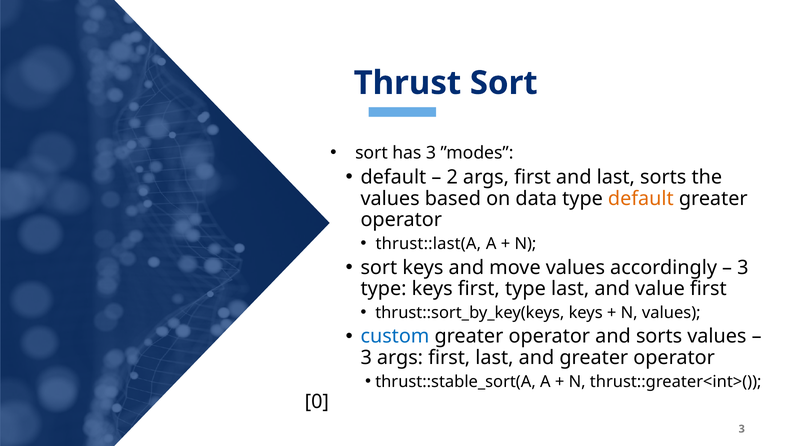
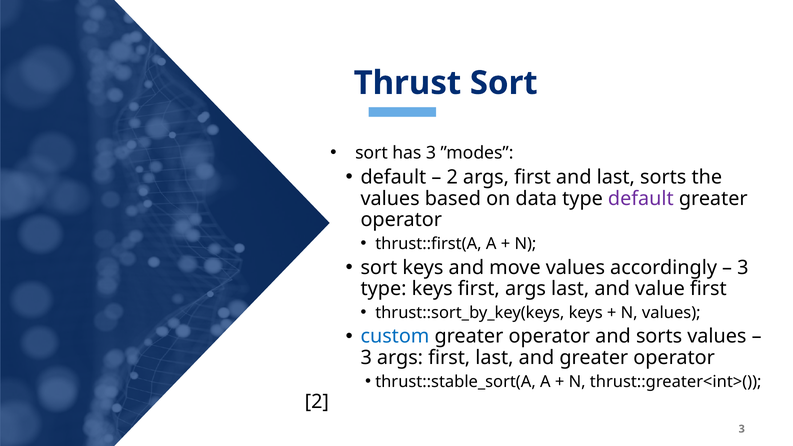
default colour: orange -> purple (641, 199)
thrust::last(A: thrust::last(A -> thrust::first(A (428, 244)
first type: type -> args (525, 289)
0: 0 -> 2 (317, 402)
